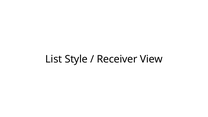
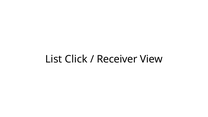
Style: Style -> Click (76, 59)
